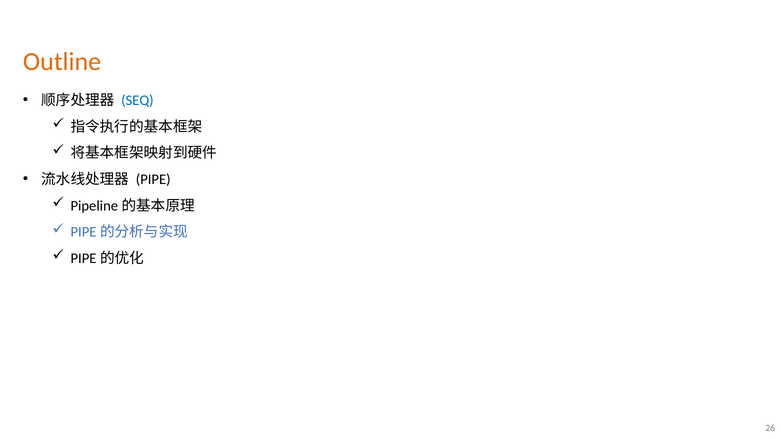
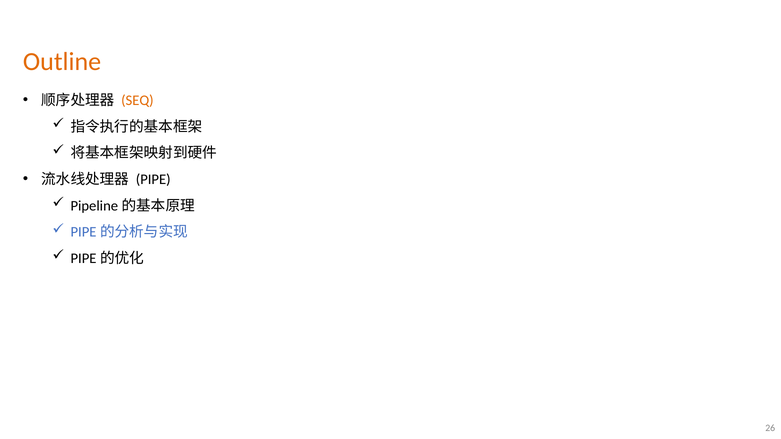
SEQ colour: blue -> orange (137, 100)
